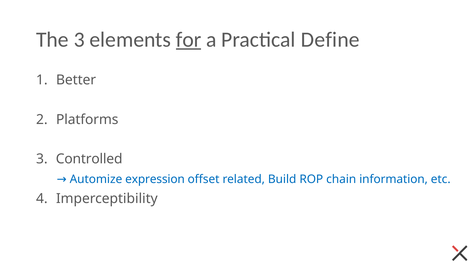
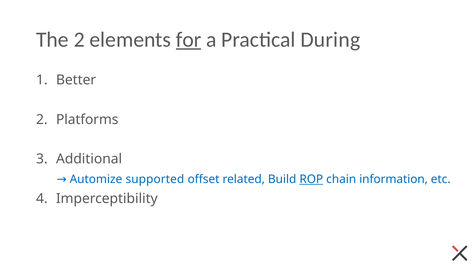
The 3: 3 -> 2 (79, 40)
Define: Define -> During (330, 40)
Controlled: Controlled -> Additional (89, 159)
expression: expression -> supported (155, 179)
ROP underline: none -> present (311, 179)
